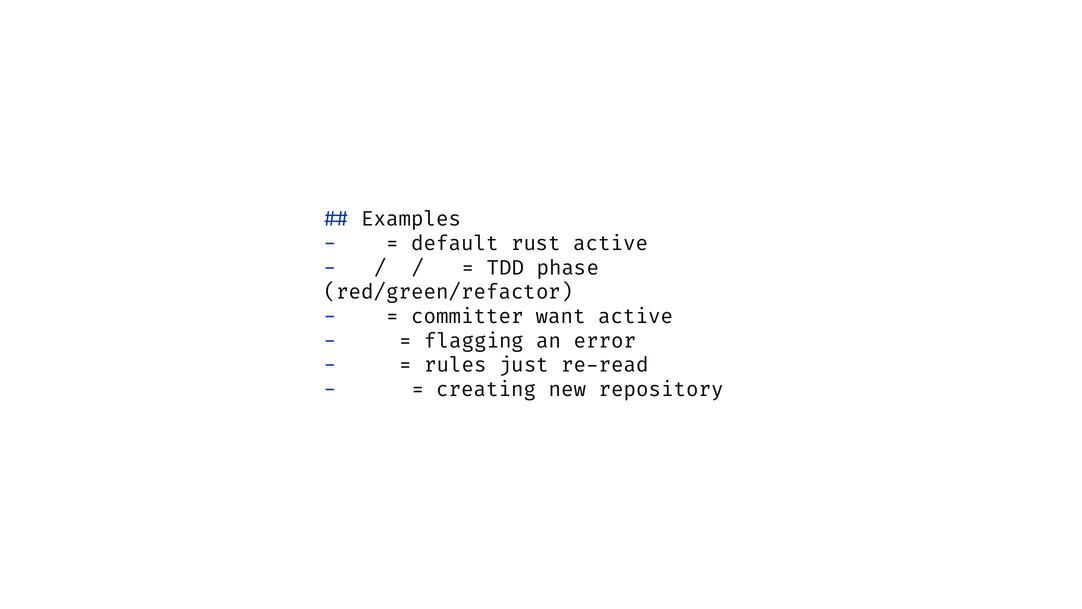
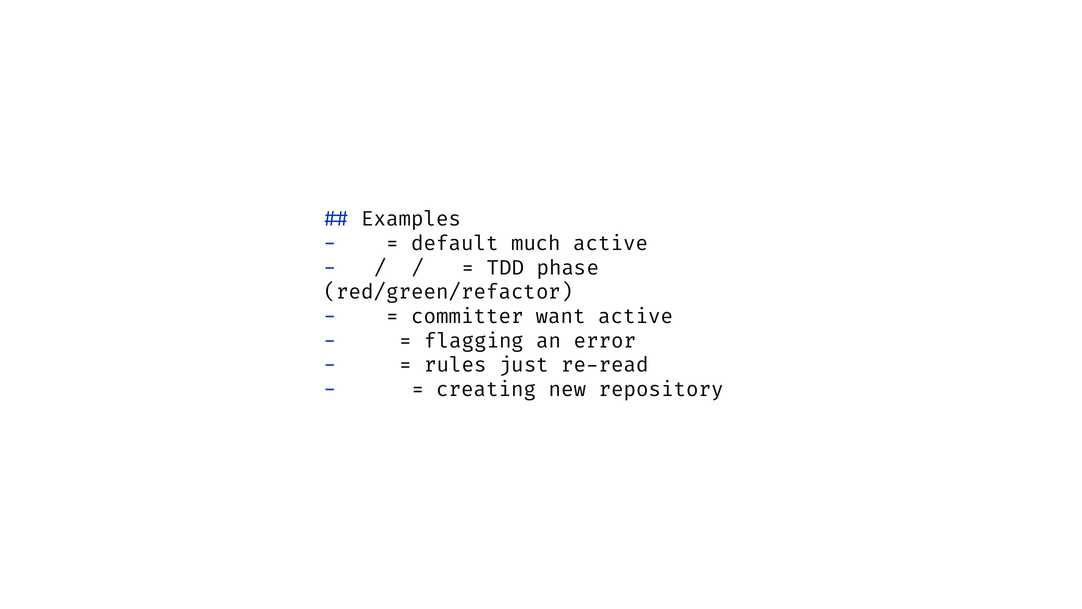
rust: rust -> much (536, 243)
